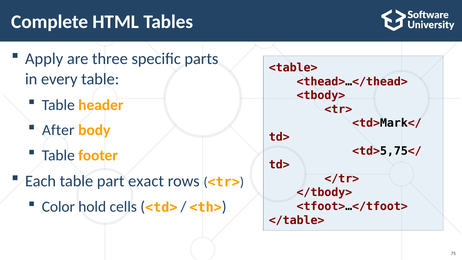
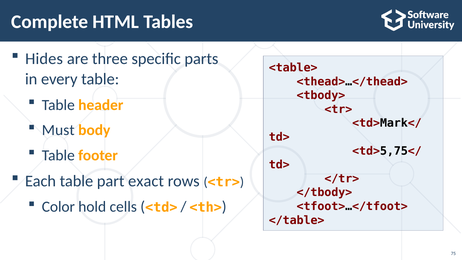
Apply: Apply -> Hides (44, 59)
After: After -> Must (58, 130)
